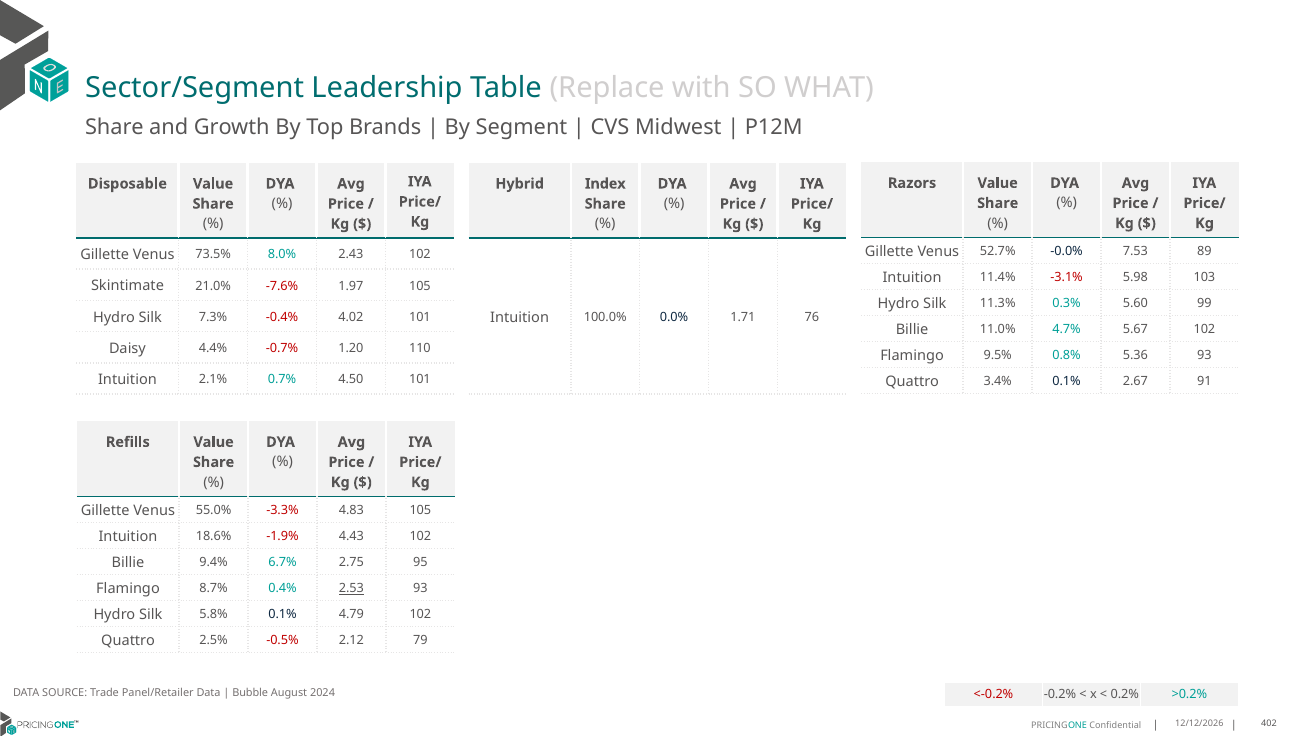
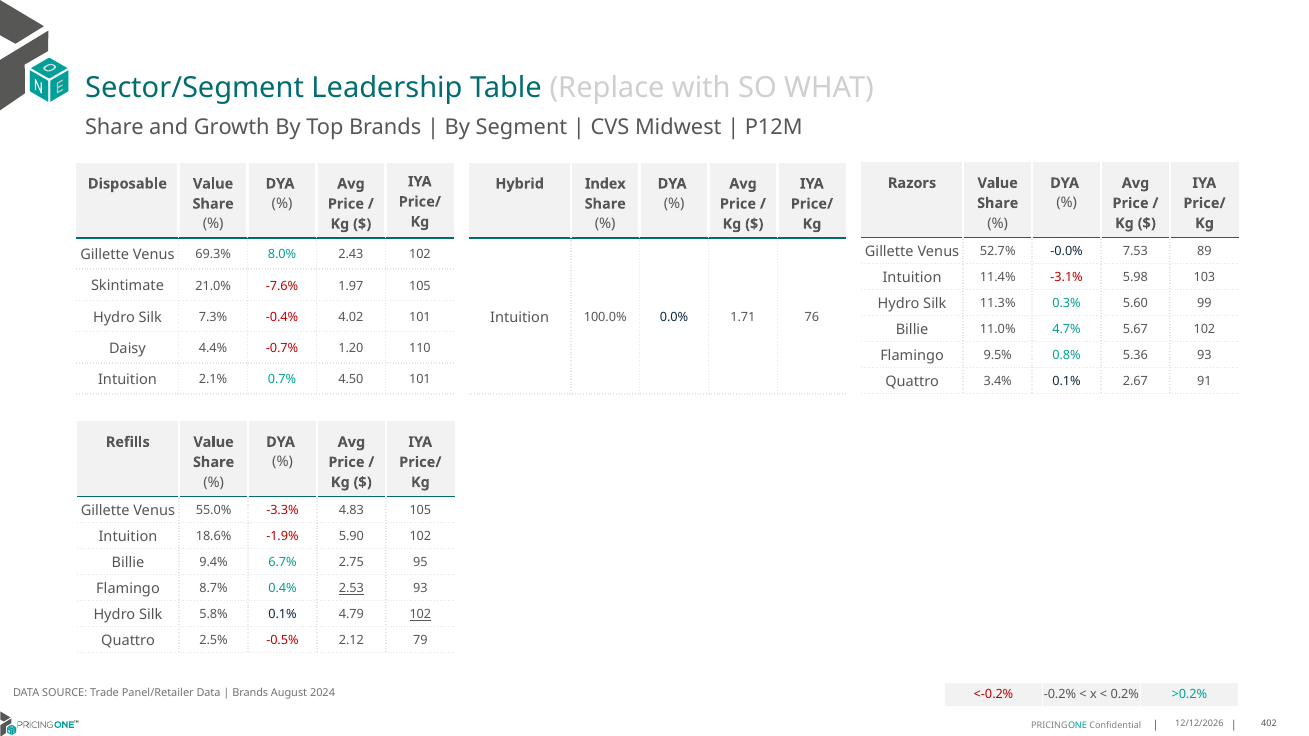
73.5%: 73.5% -> 69.3% (213, 255)
4.43: 4.43 -> 5.90 (351, 537)
102 underline: none -> present (420, 615)
Bubble: Bubble -> Brands (250, 694)
